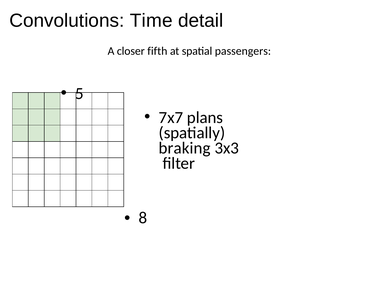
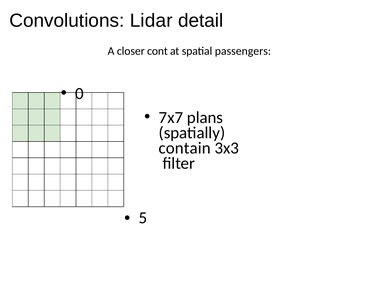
Time: Time -> Lidar (151, 21)
fifth: fifth -> cont (157, 51)
5: 5 -> 0 (79, 94)
braking: braking -> contain (185, 148)
8: 8 -> 5 (143, 218)
